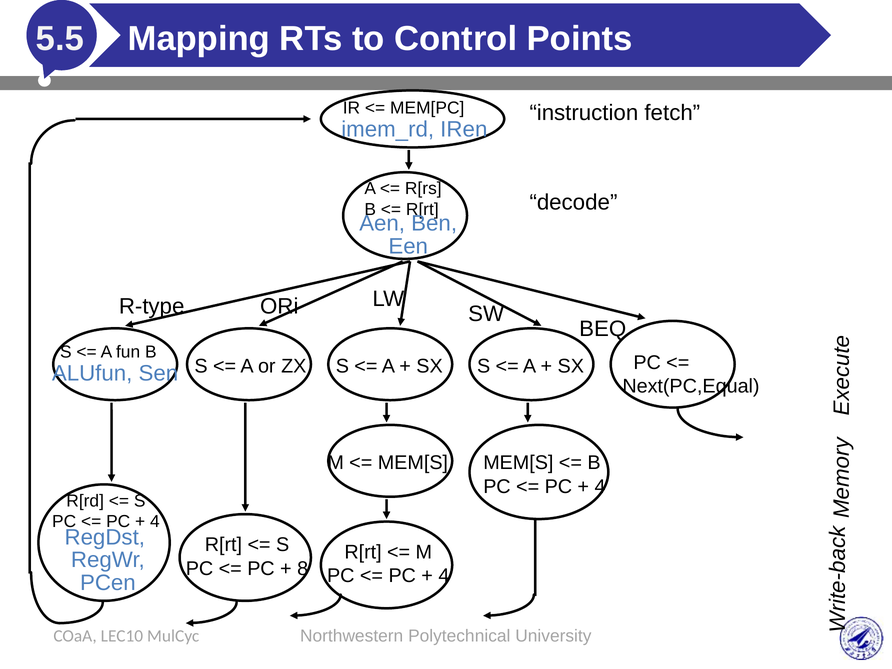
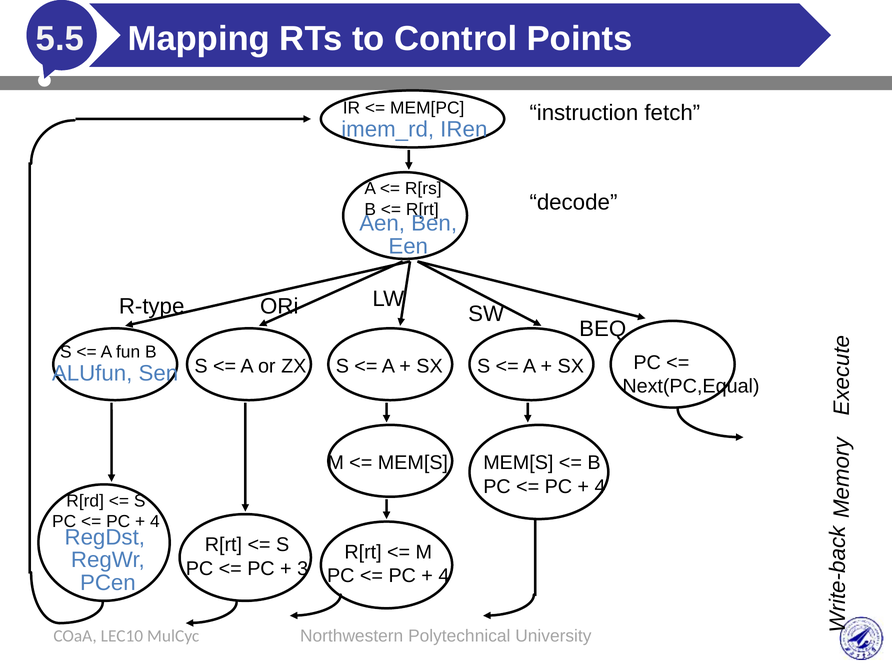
8: 8 -> 3 (303, 568)
